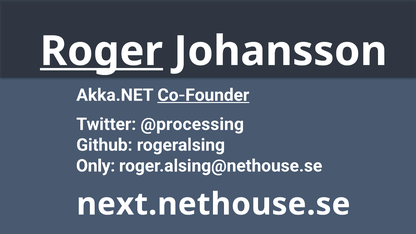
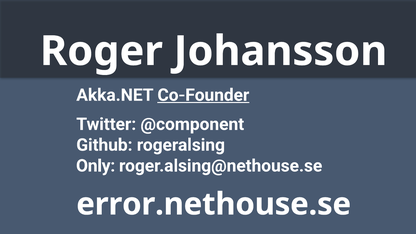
Roger underline: present -> none (101, 51)
@processing: @processing -> @component (192, 124)
next.nethouse.se: next.nethouse.se -> error.nethouse.se (214, 204)
